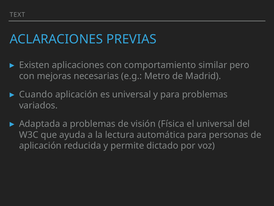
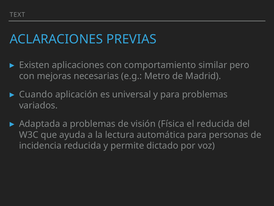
el universal: universal -> reducida (216, 124)
aplicación: aplicación -> incidencia (40, 145)
